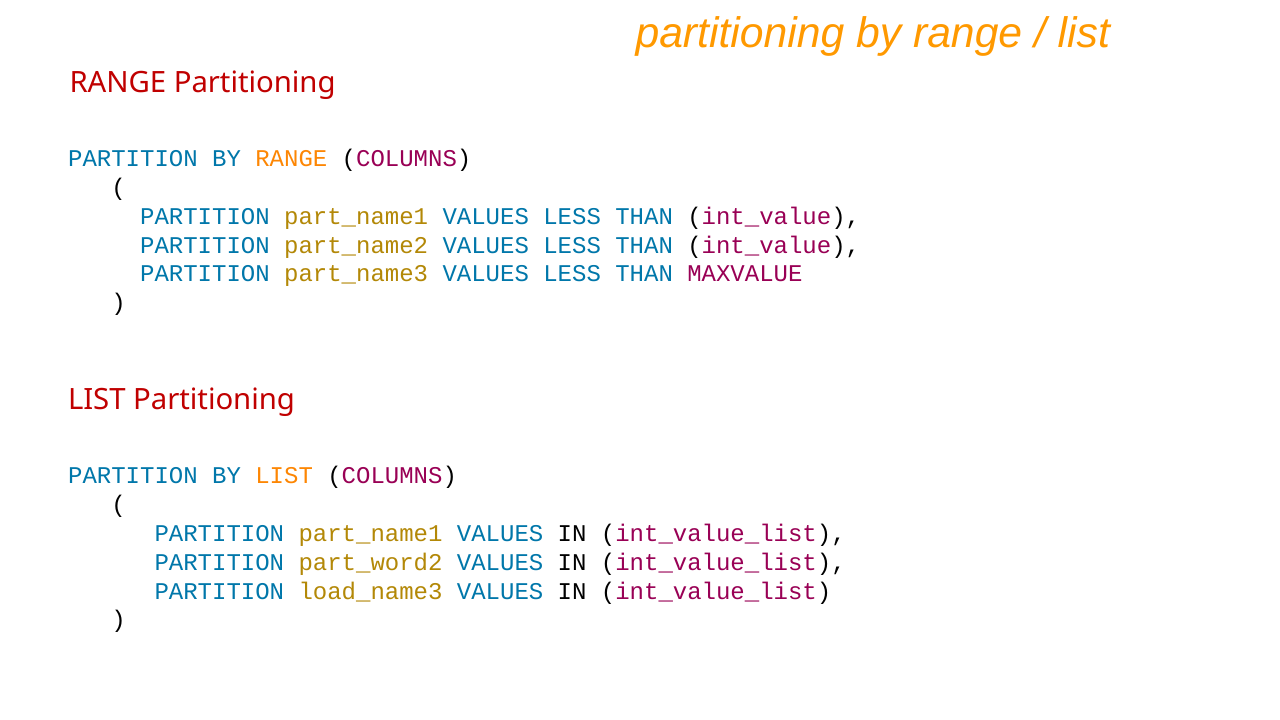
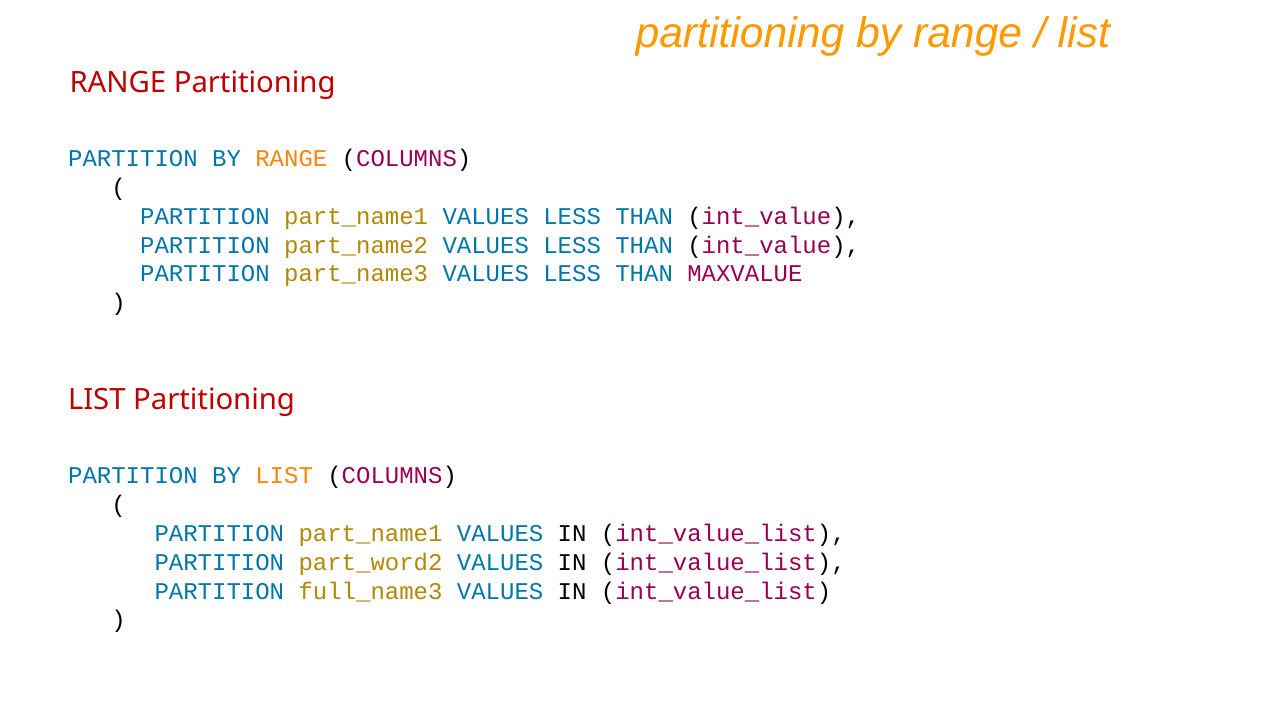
load_name3: load_name3 -> full_name3 (371, 591)
